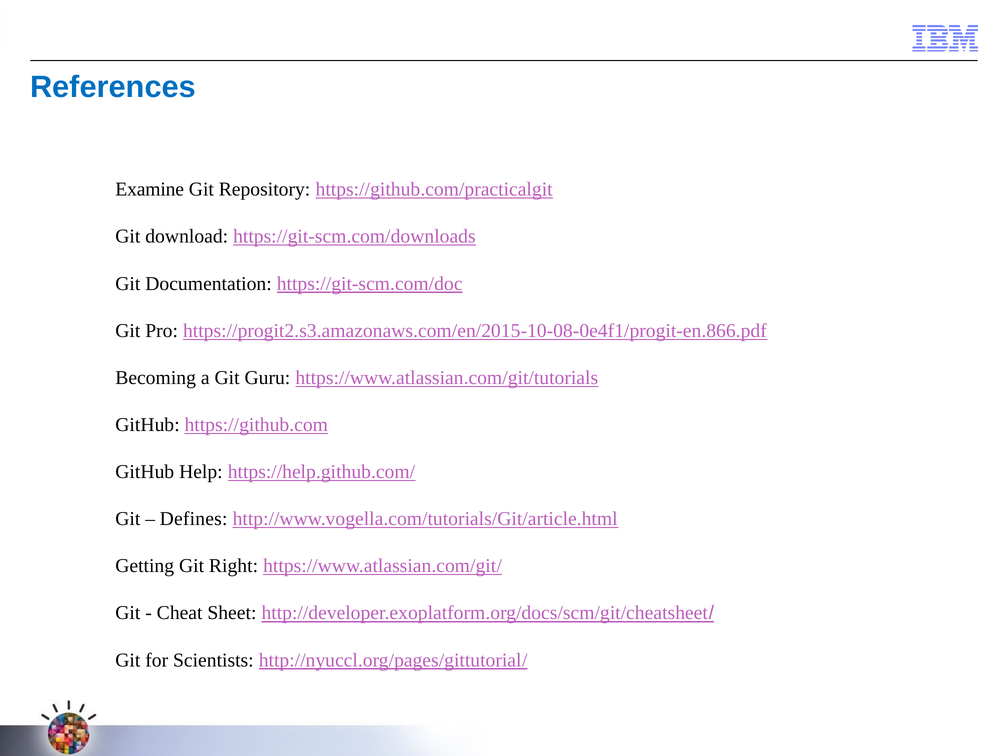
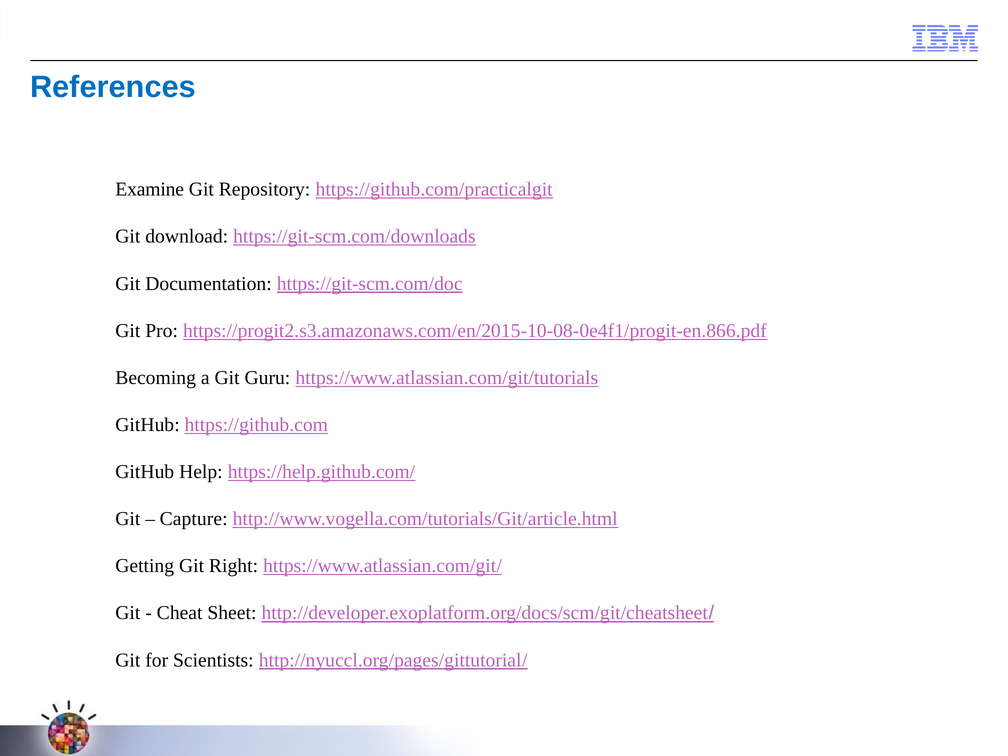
Defines: Defines -> Capture (194, 519)
